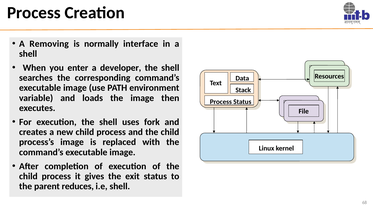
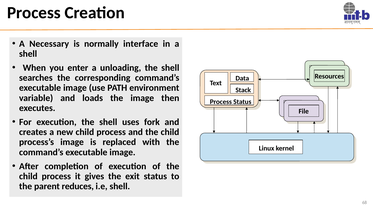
Removing: Removing -> Necessary (49, 44)
developer: developer -> unloading (121, 68)
